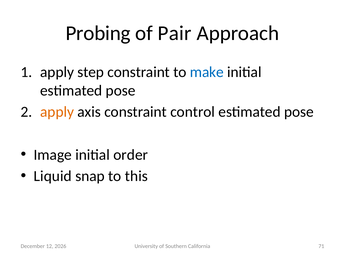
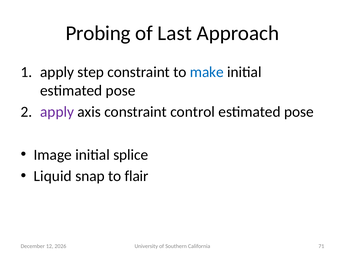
Pair: Pair -> Last (175, 33)
apply colour: orange -> purple (57, 112)
order: order -> splice (131, 155)
this: this -> flair (137, 177)
